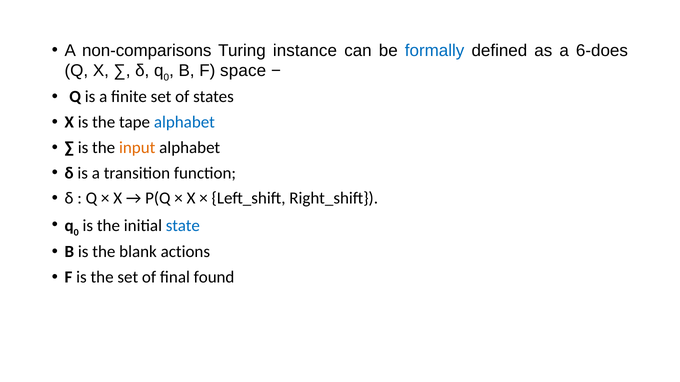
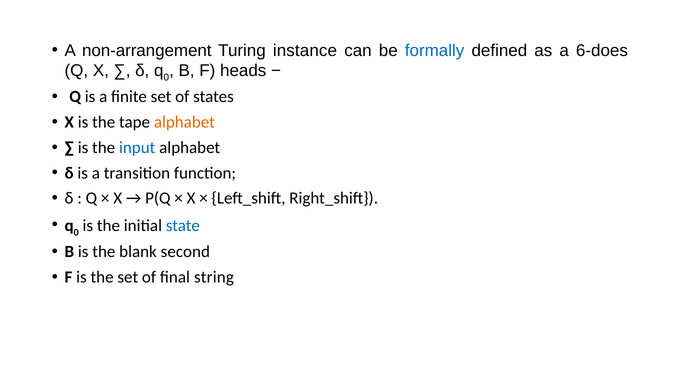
non-comparisons: non-comparisons -> non-arrangement (147, 51)
space: space -> heads (243, 71)
alphabet colour: blue -> orange (184, 122)
input colour: orange -> blue (137, 148)
actions: actions -> second (185, 252)
found: found -> string (214, 278)
